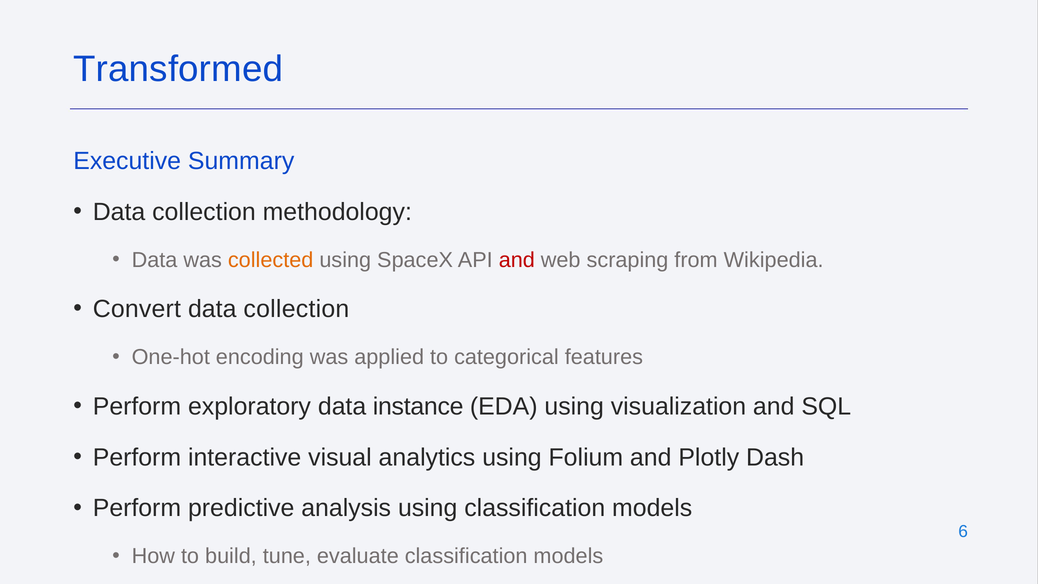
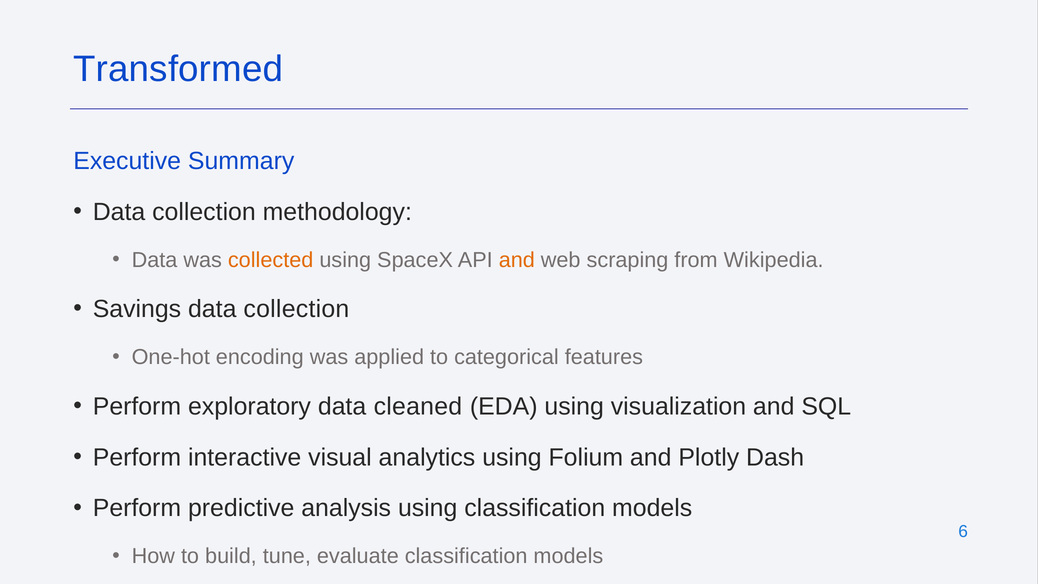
and colour: red -> orange (517, 260)
Convert: Convert -> Savings (137, 309)
instance: instance -> cleaned (418, 406)
